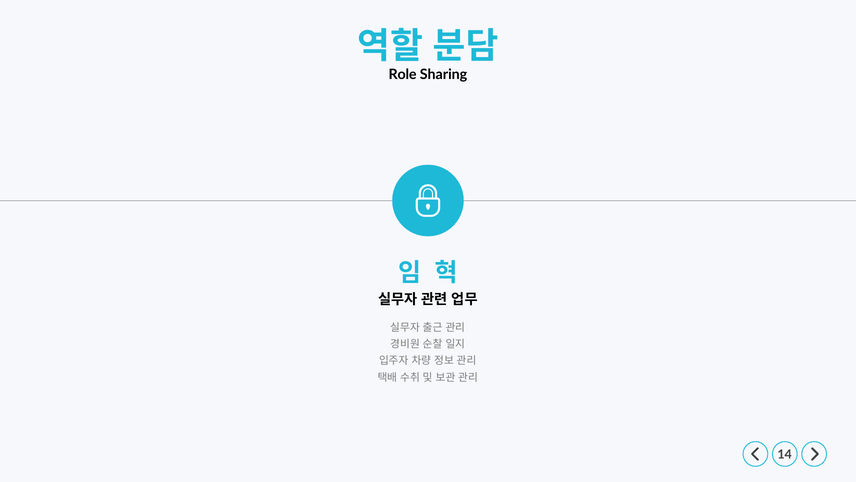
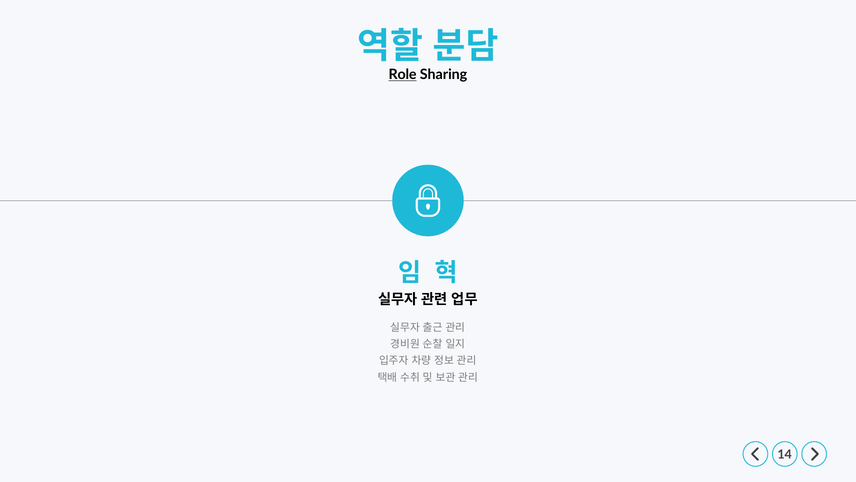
Role underline: none -> present (403, 74)
